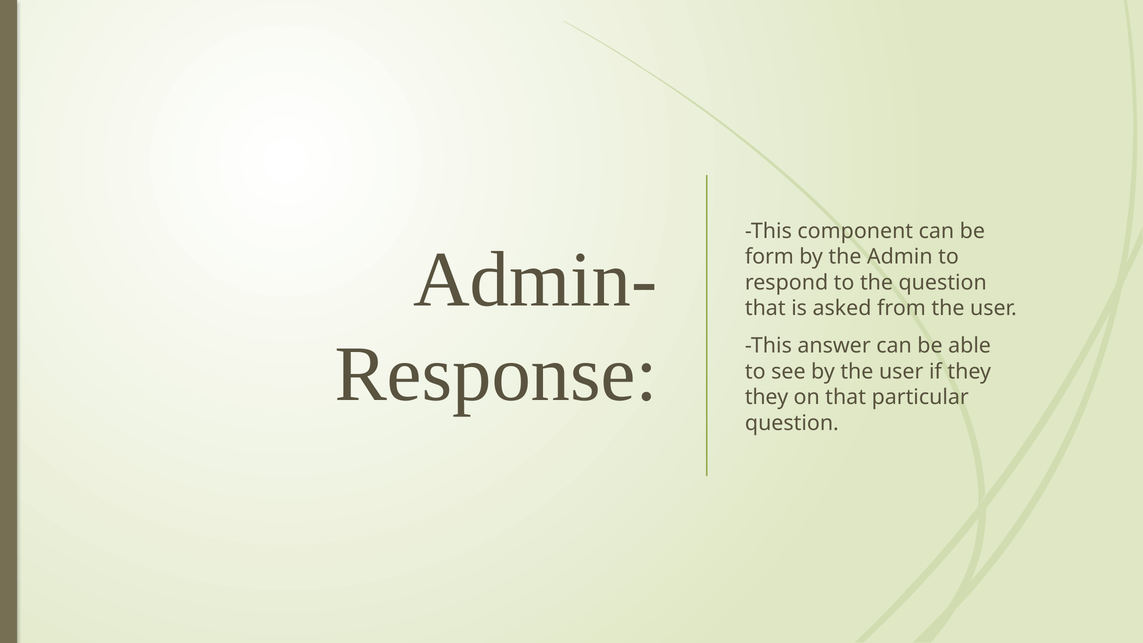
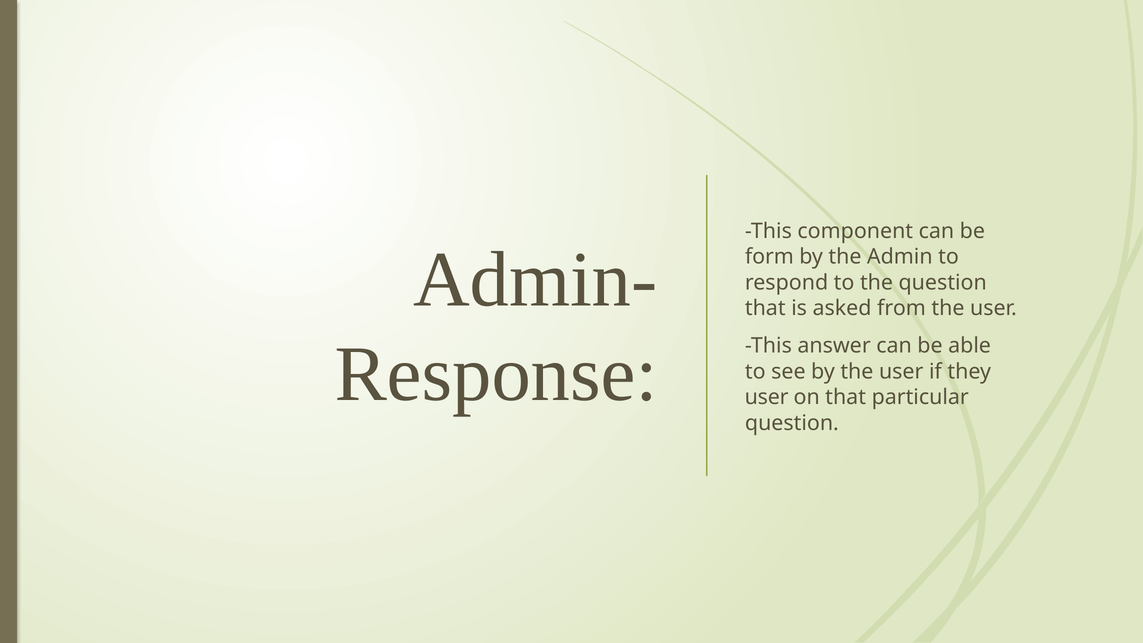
they: they -> user (767, 397)
